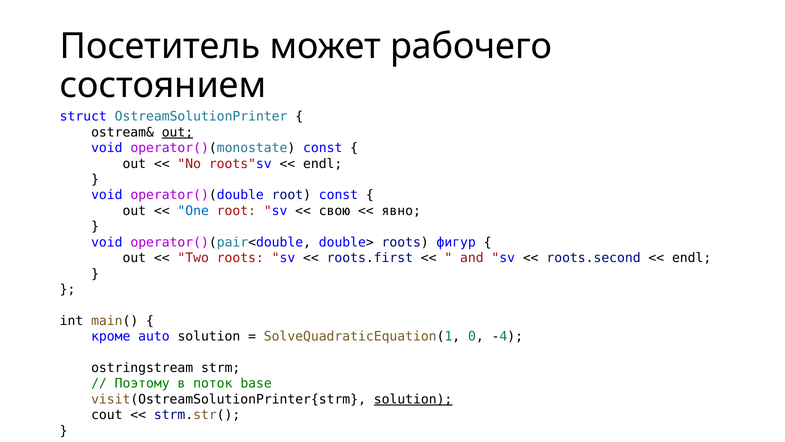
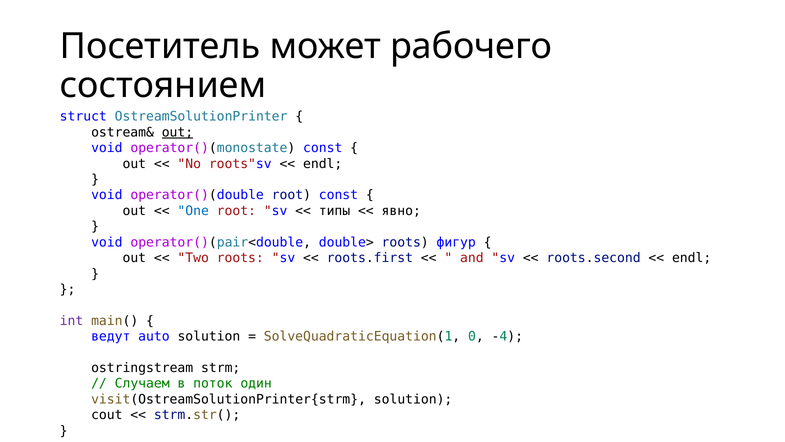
свою: свою -> типы (334, 211)
int colour: black -> purple (72, 321)
кроме: кроме -> ведут (111, 336)
Поэтому: Поэтому -> Случаем (142, 383)
base: base -> один (256, 383)
solution underline: present -> none (413, 399)
